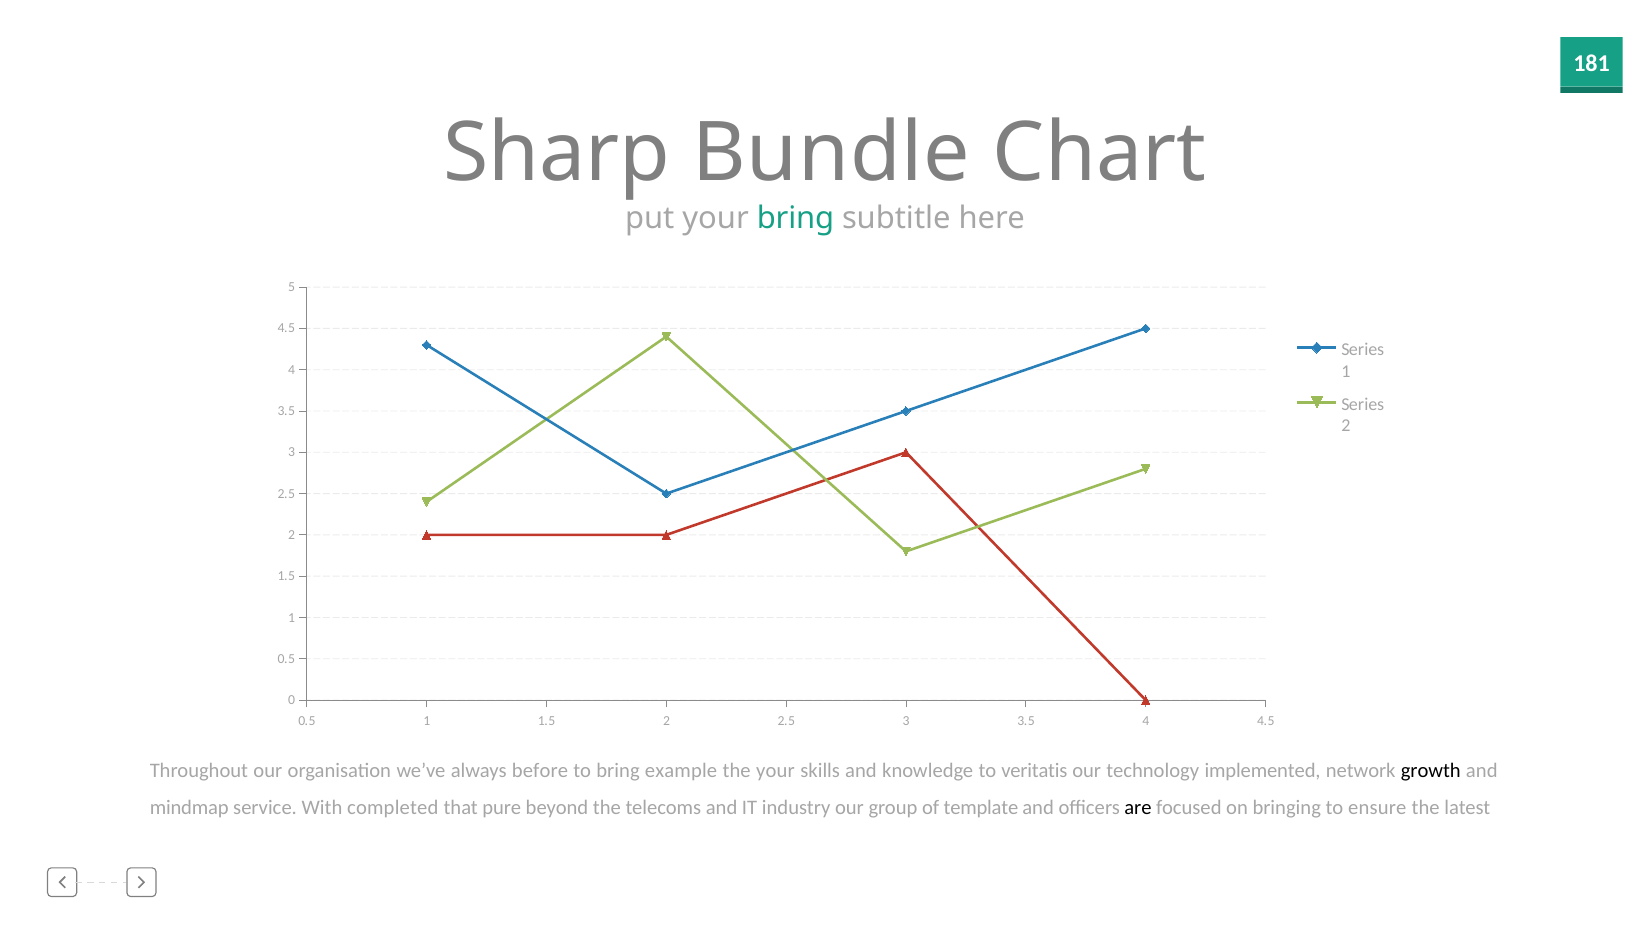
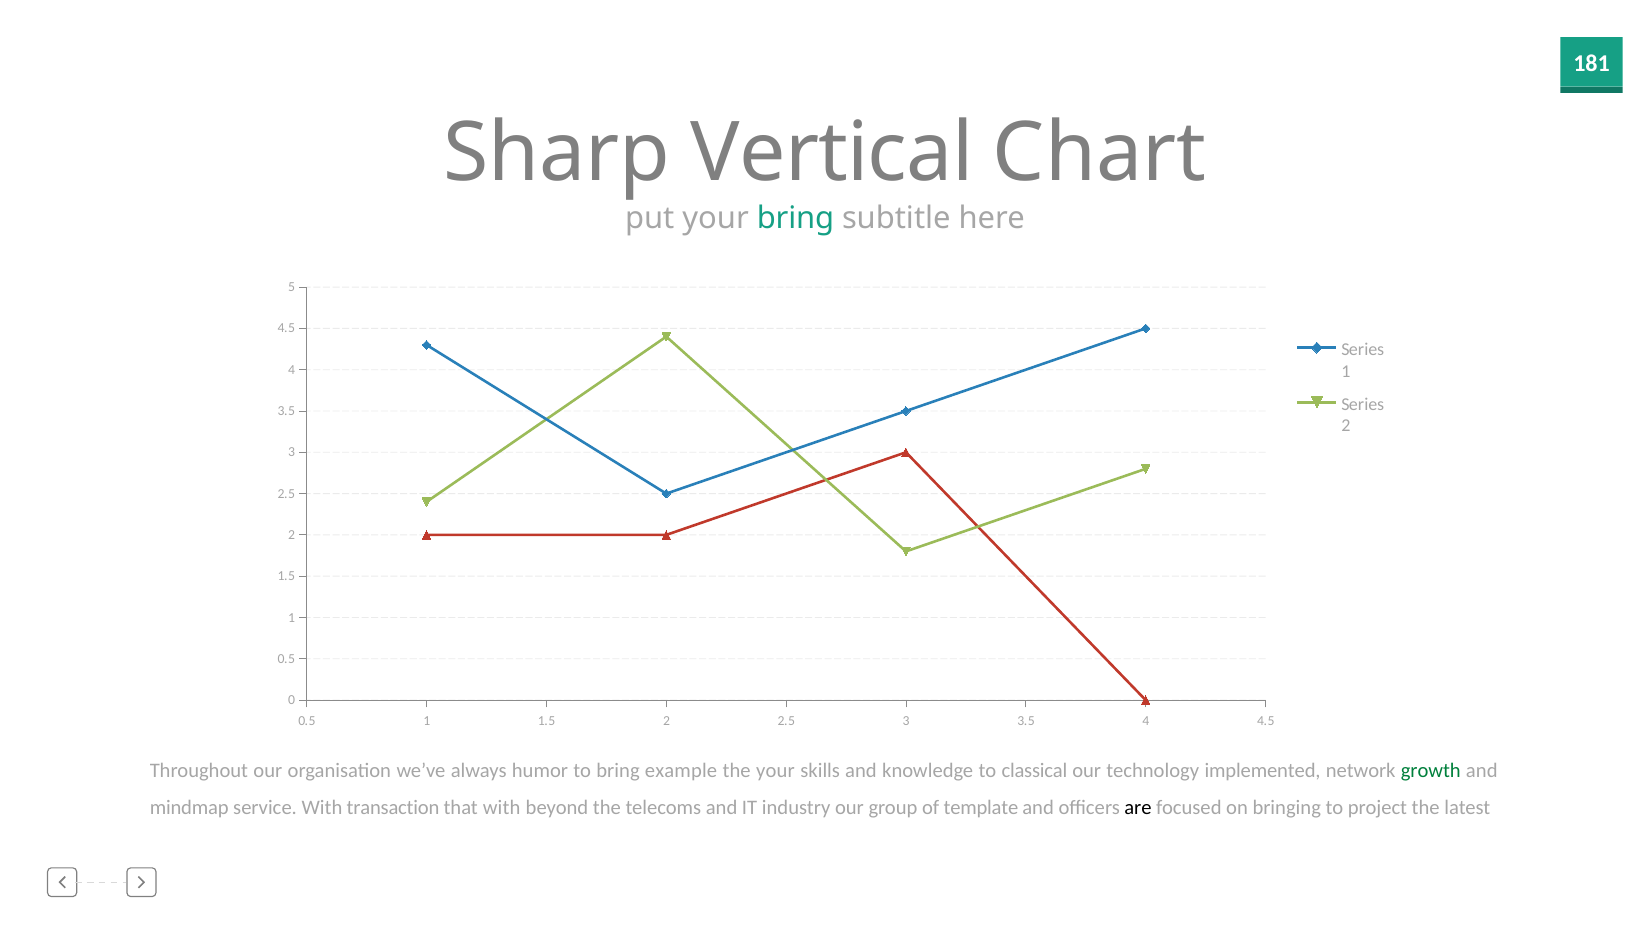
Bundle: Bundle -> Vertical (832, 153)
before: before -> humor (540, 771)
veritatis: veritatis -> classical (1034, 771)
growth colour: black -> green (1431, 771)
completed: completed -> transaction (393, 808)
that pure: pure -> with (502, 808)
ensure: ensure -> project (1377, 808)
